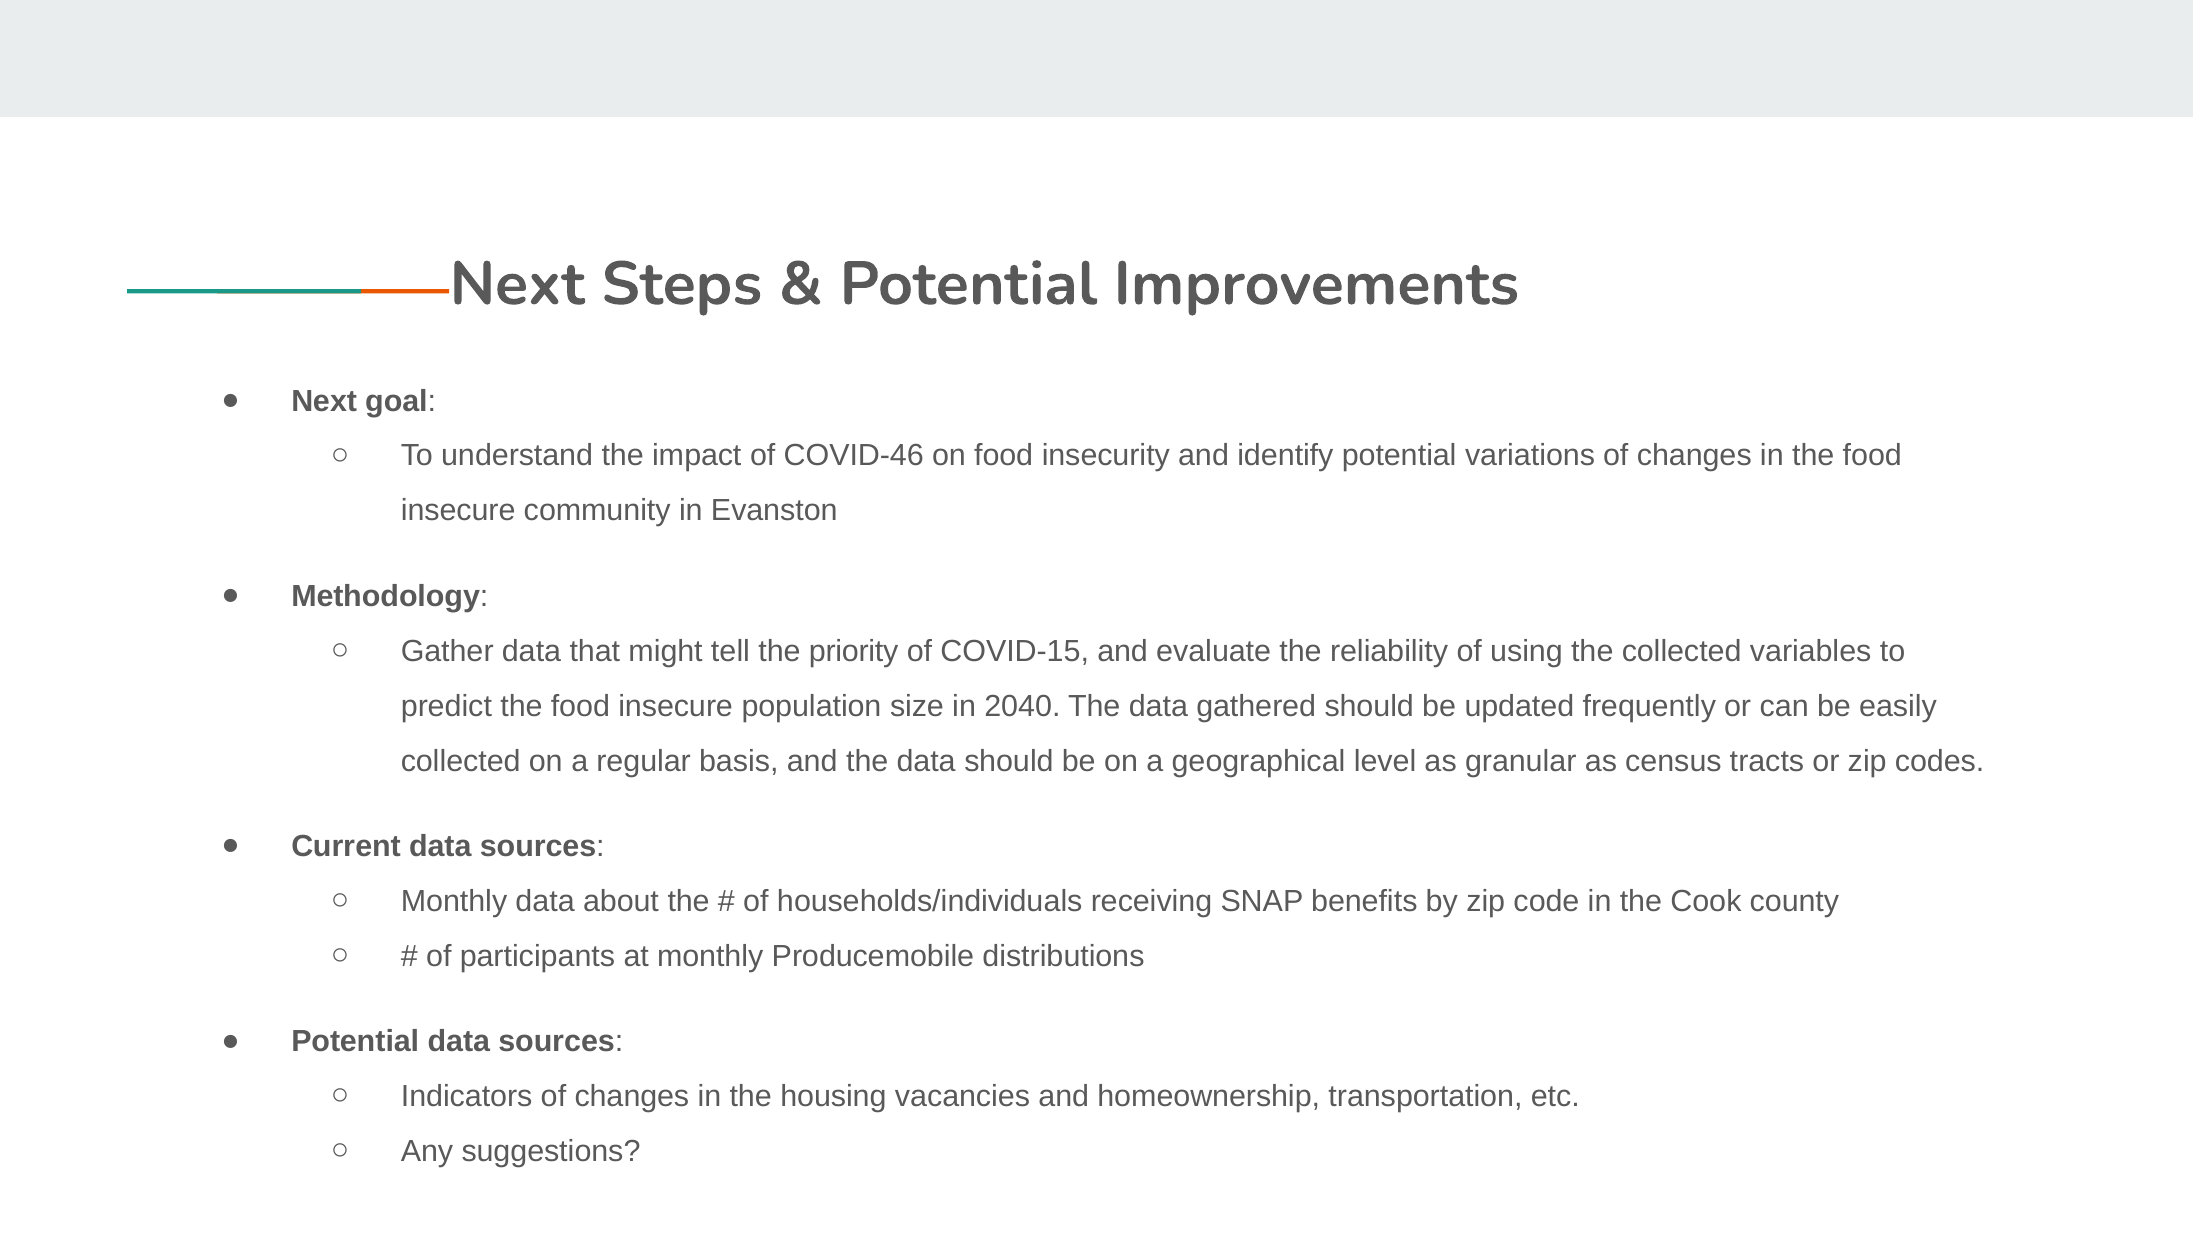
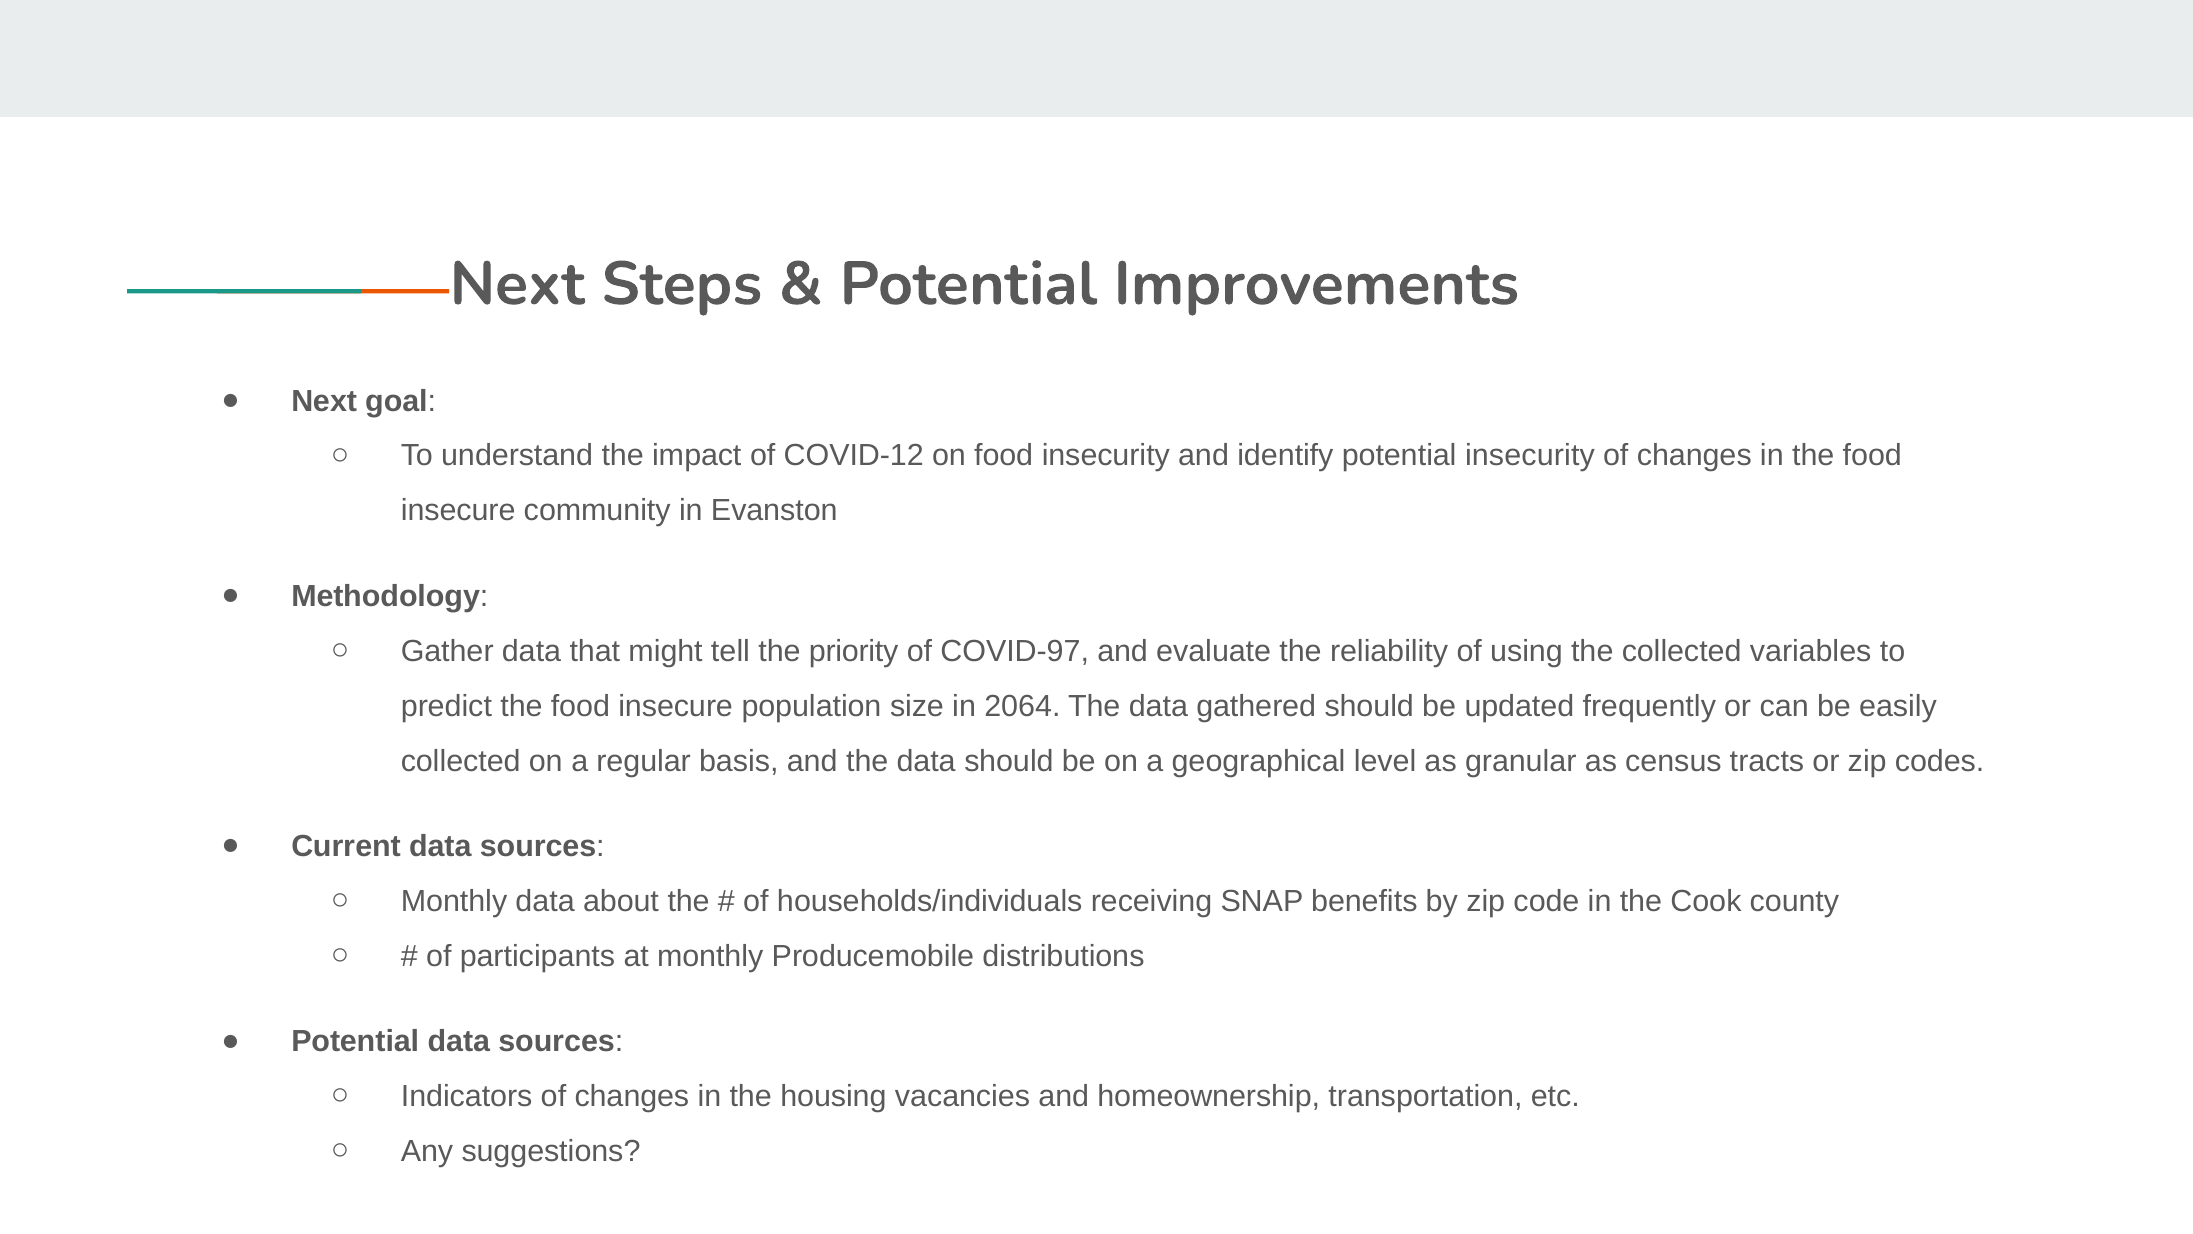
COVID-46: COVID-46 -> COVID-12 (854, 456)
potential variations: variations -> insecurity (1530, 456)
COVID-15: COVID-15 -> COVID-97 (1015, 651)
2040: 2040 -> 2064 (1022, 706)
